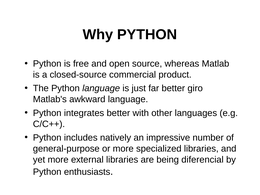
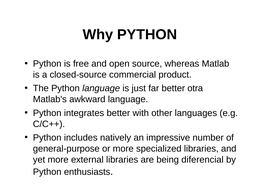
giro: giro -> otra (195, 88)
